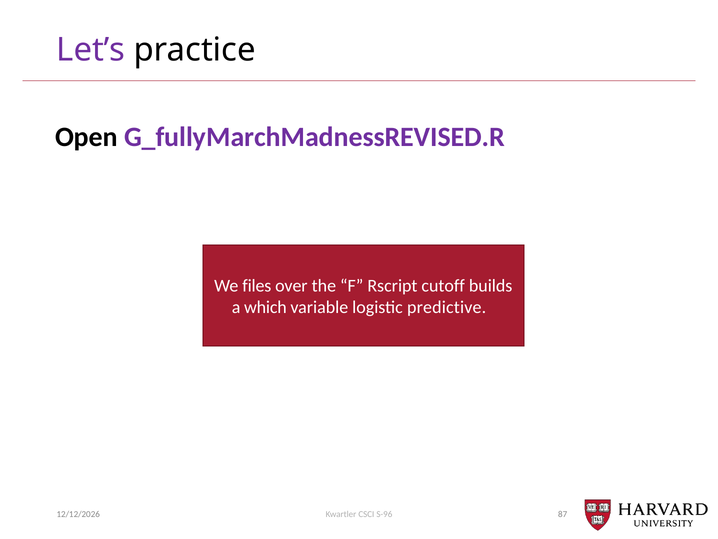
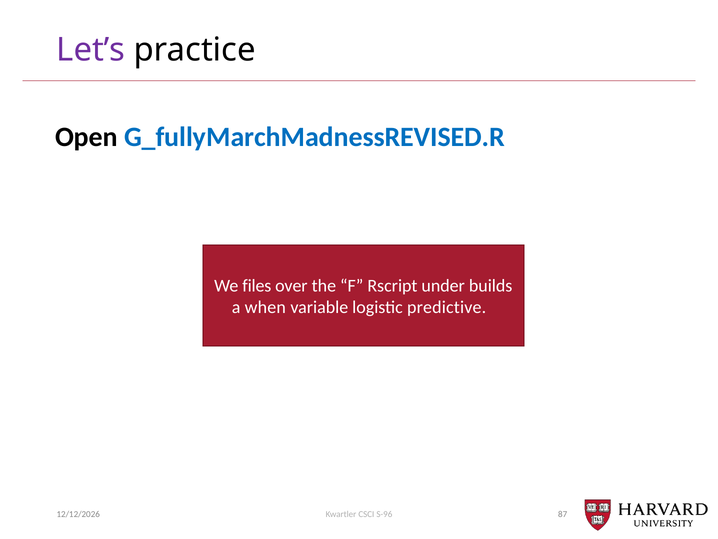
G_fullyMarchMadnessREVISED.R colour: purple -> blue (315, 137)
cutoff: cutoff -> under (443, 286)
which: which -> when (265, 307)
